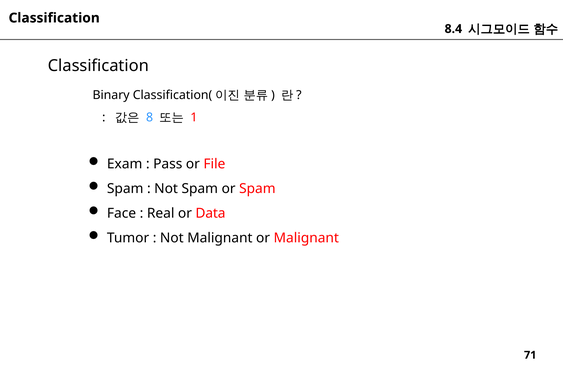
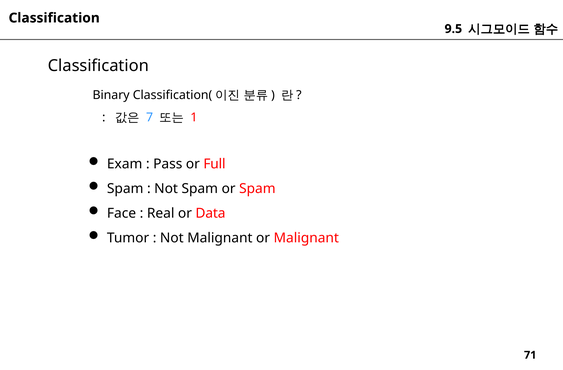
8.4: 8.4 -> 9.5 (453, 29)
8: 8 -> 7 (150, 117)
File: File -> Full (214, 164)
